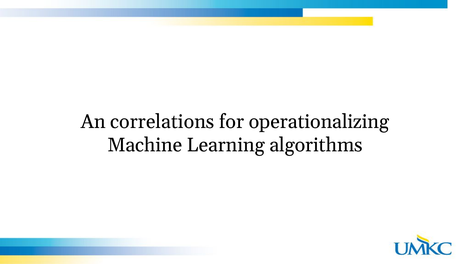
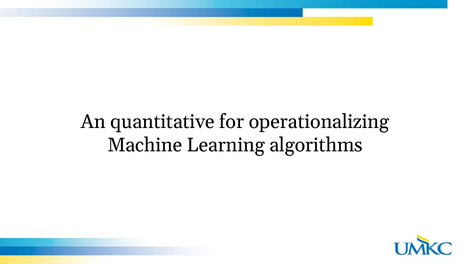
correlations: correlations -> quantitative (162, 122)
